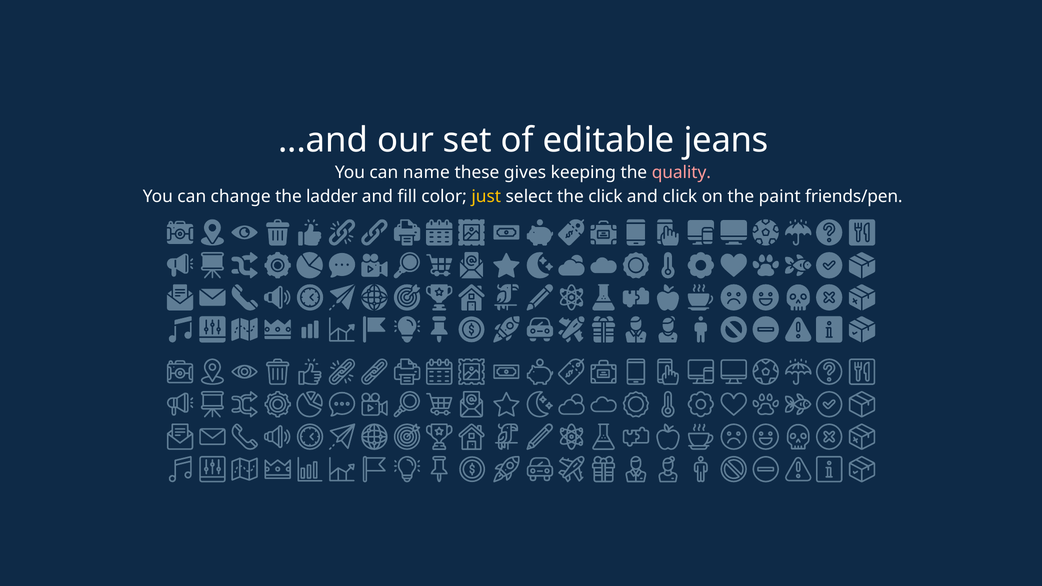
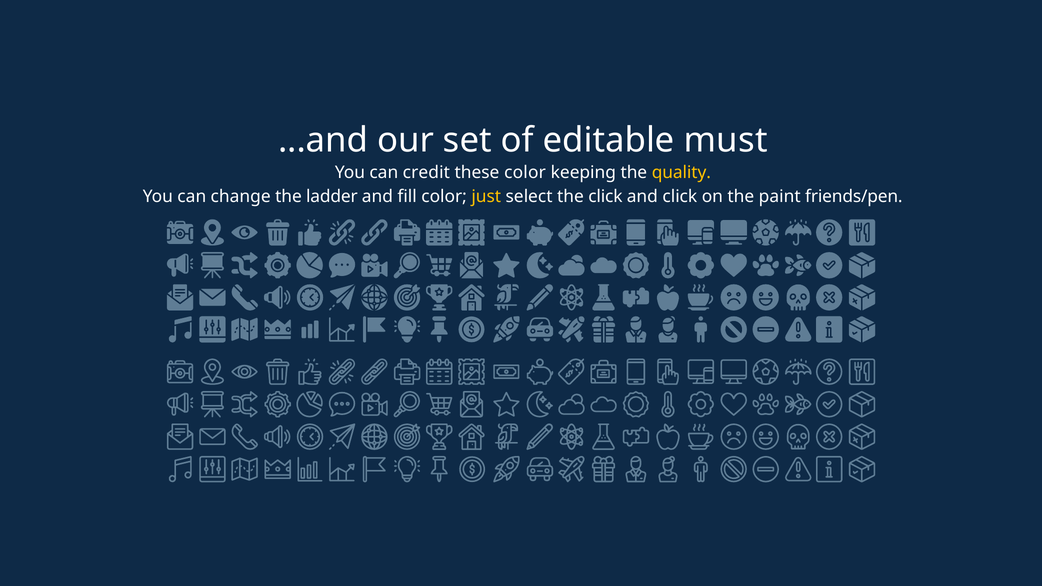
jeans: jeans -> must (726, 140)
name: name -> credit (426, 172)
these gives: gives -> color (525, 172)
quality colour: pink -> yellow (681, 172)
